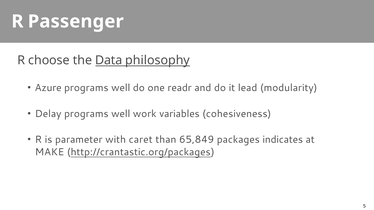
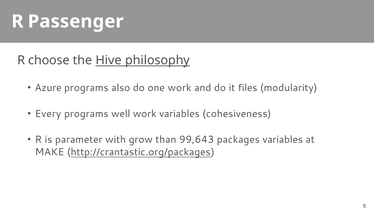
Data: Data -> Hive (109, 60)
well: well -> also (121, 88)
one readr: readr -> work (180, 88)
lead: lead -> files (248, 88)
Delay: Delay -> Every (48, 114)
caret: caret -> grow (141, 140)
65,849: 65,849 -> 99,643 (197, 140)
packages indicates: indicates -> variables (283, 140)
